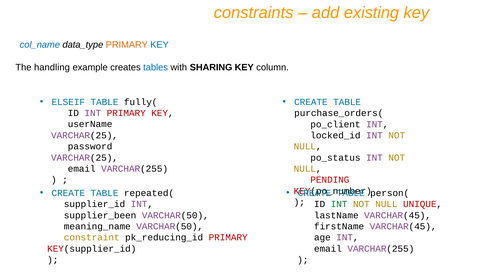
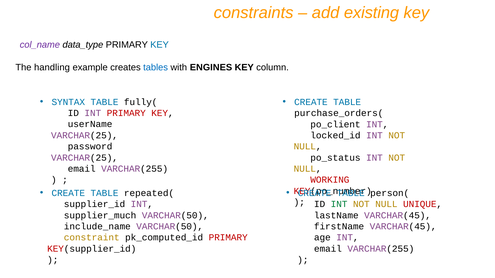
col_name colour: blue -> purple (40, 45)
PRIMARY colour: orange -> black (127, 45)
SHARING: SHARING -> ENGINES (211, 68)
ELSEIF: ELSEIF -> SYNTAX (68, 102)
PENDING: PENDING -> WORKING (330, 180)
supplier_been: supplier_been -> supplier_much (100, 216)
meaning_name: meaning_name -> include_name (97, 227)
pk_reducing_id: pk_reducing_id -> pk_computed_id (164, 238)
